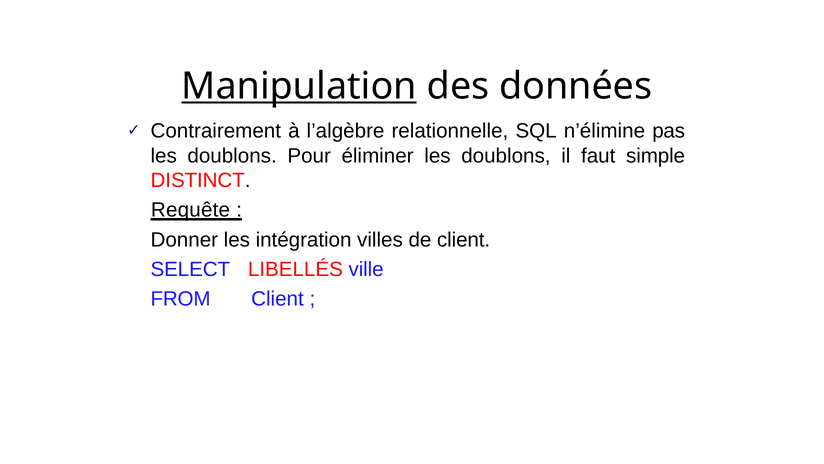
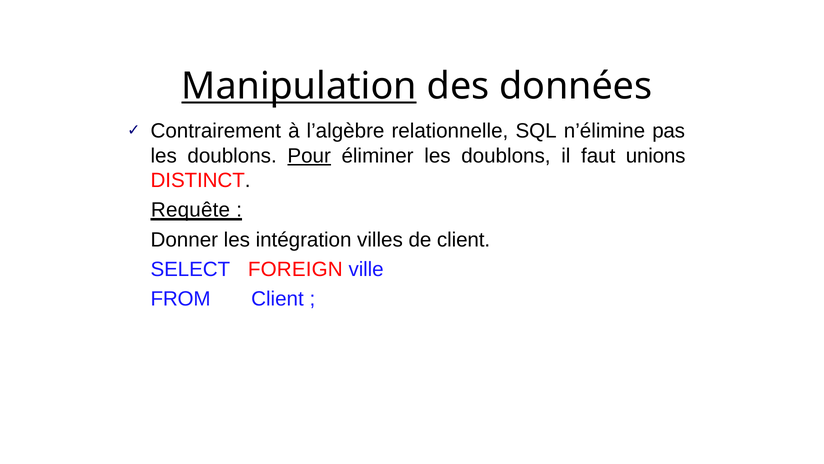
Pour underline: none -> present (309, 156)
simple: simple -> unions (656, 156)
LIBELLÉS: LIBELLÉS -> FOREIGN (295, 269)
